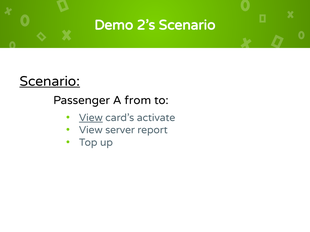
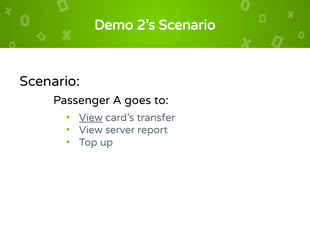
Scenario underline: present -> none (50, 81)
from: from -> goes (138, 101)
activate: activate -> transfer (156, 118)
